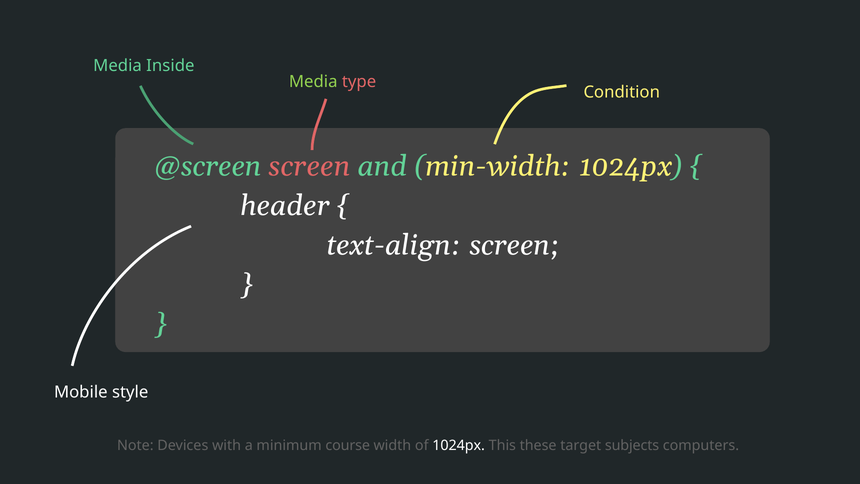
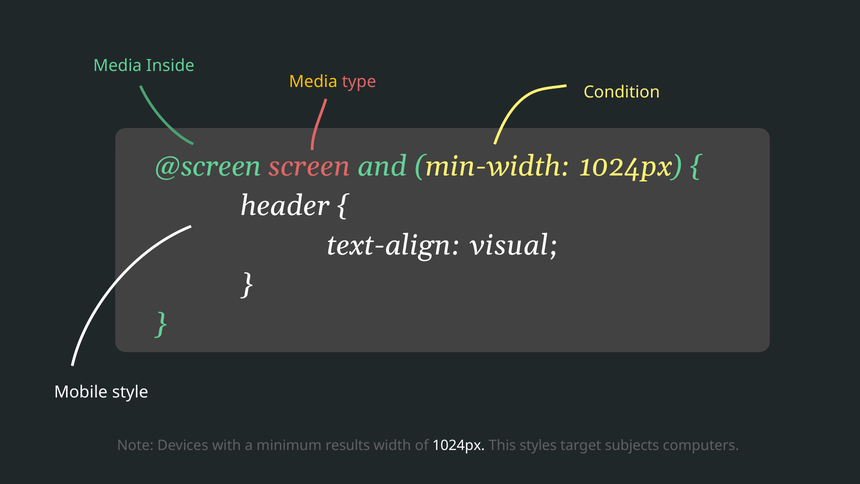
Media colour: light green -> yellow (313, 82)
text-align screen: screen -> visual (515, 245)
course: course -> results (348, 445)
these: these -> styles (538, 445)
